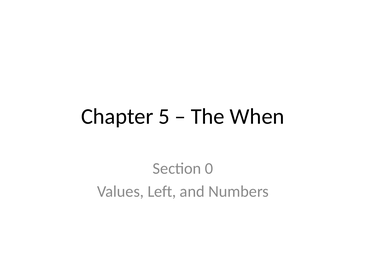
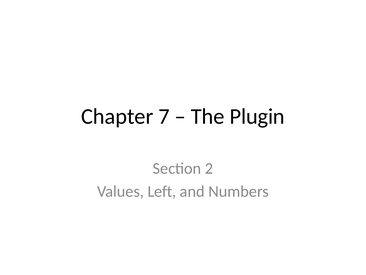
5: 5 -> 7 (164, 116)
When: When -> Plugin (257, 116)
0: 0 -> 2 (209, 168)
